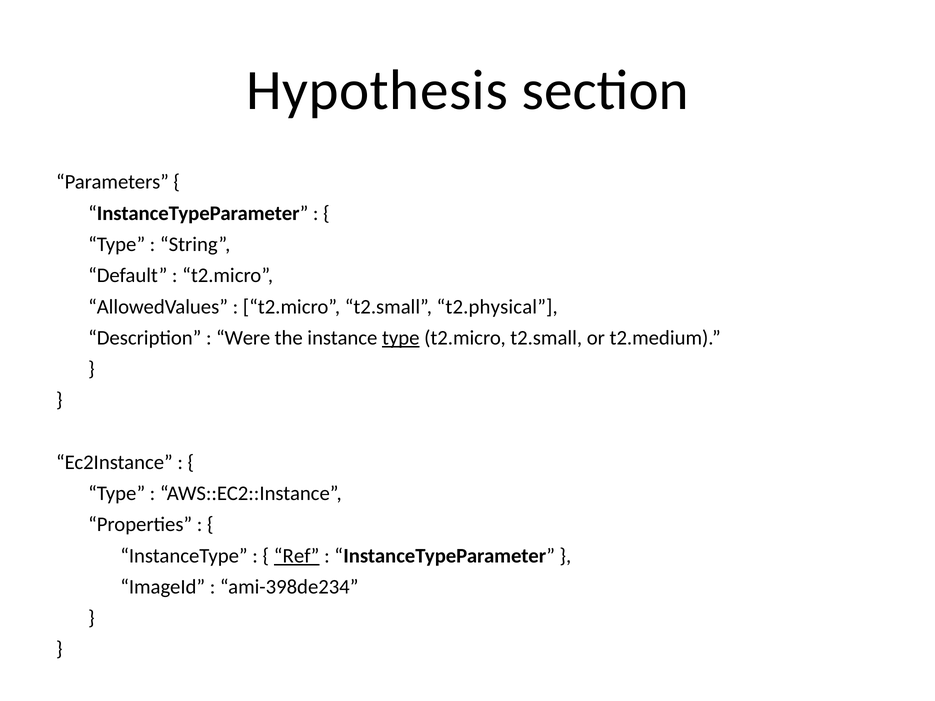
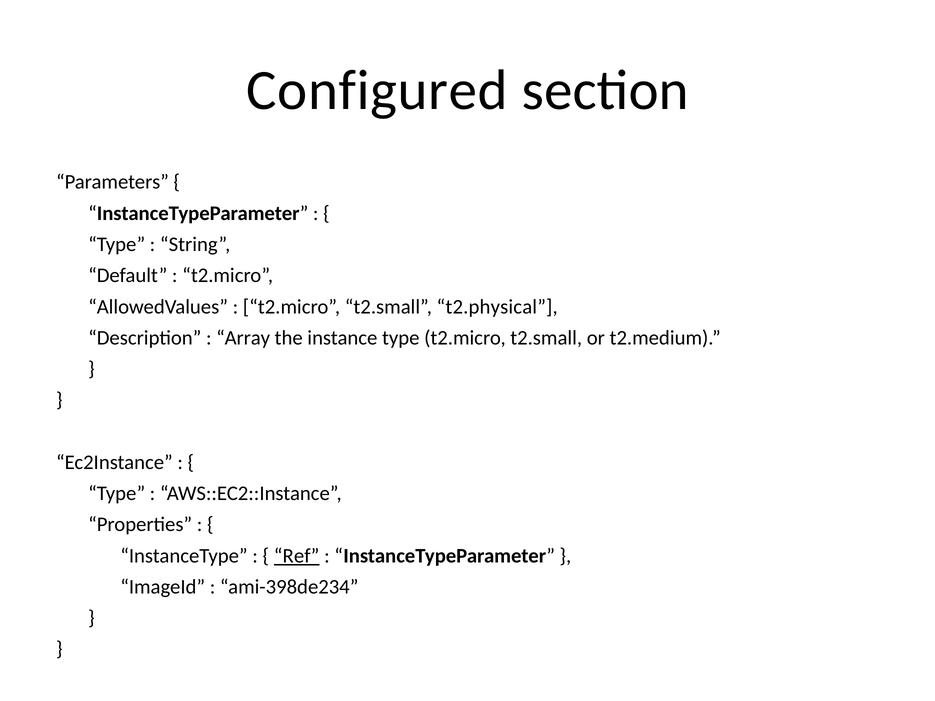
Hypothesis: Hypothesis -> Configured (377, 91)
Were: Were -> Array (243, 338)
type underline: present -> none (401, 338)
